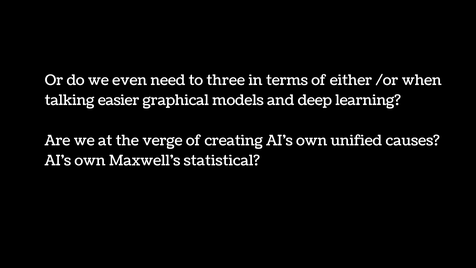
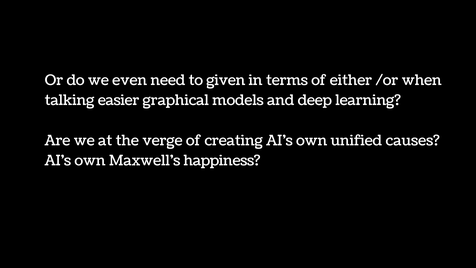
three: three -> given (226, 80)
statistical: statistical -> happiness (222, 160)
